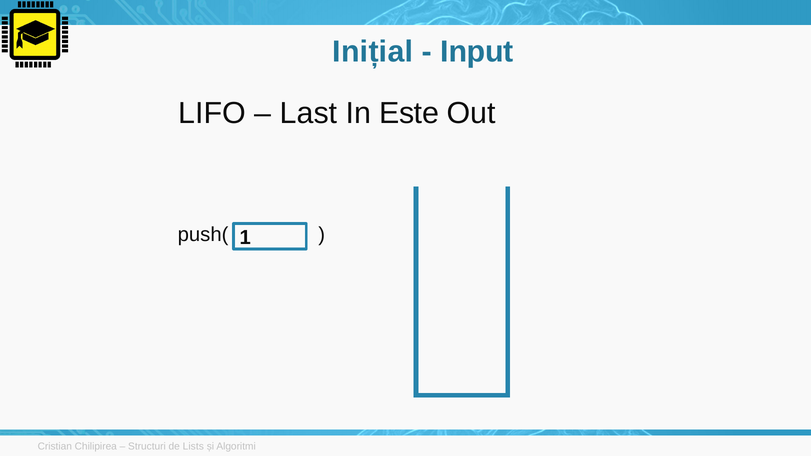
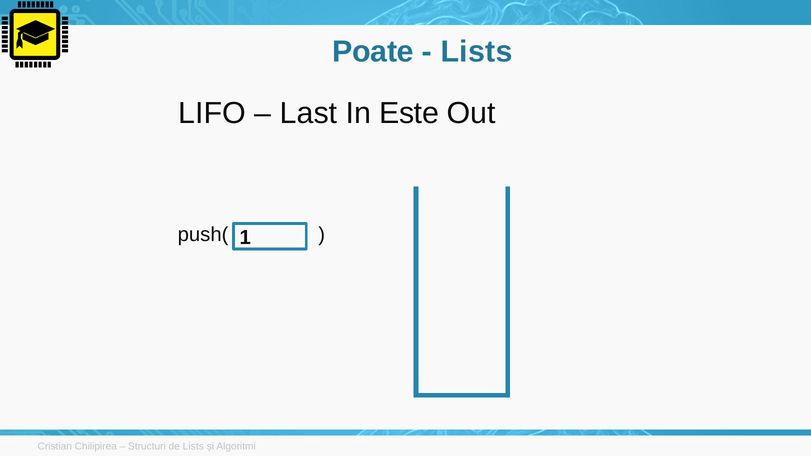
Inițial: Inițial -> Poate (373, 52)
Input: Input -> Lists (477, 52)
